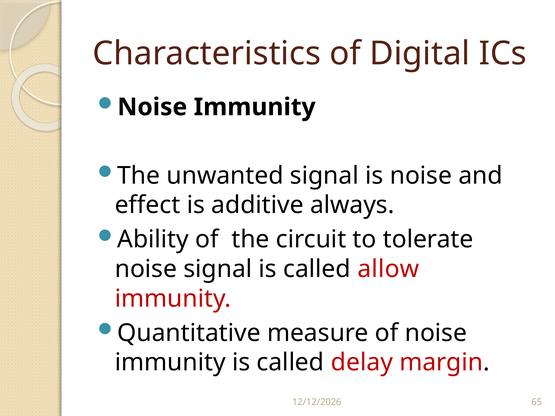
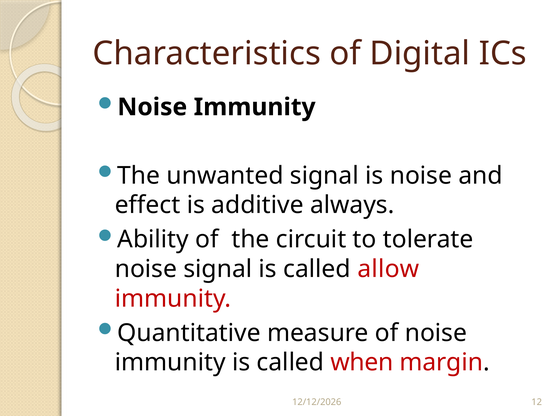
delay: delay -> when (362, 363)
65: 65 -> 12 (537, 402)
